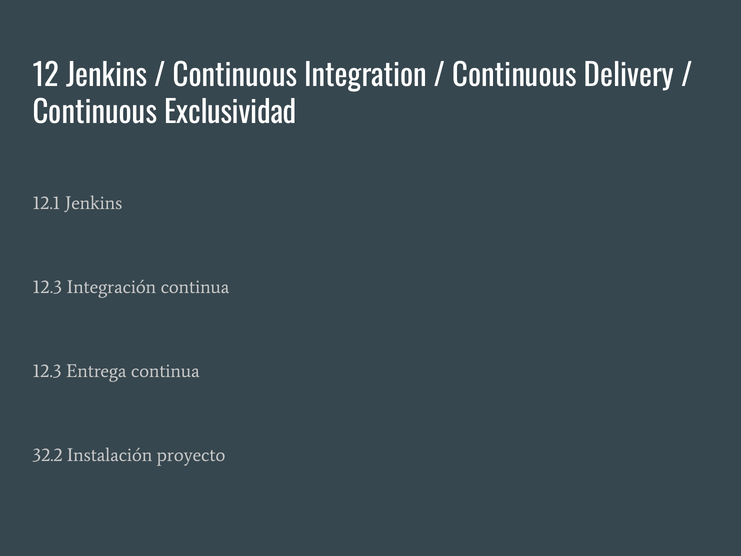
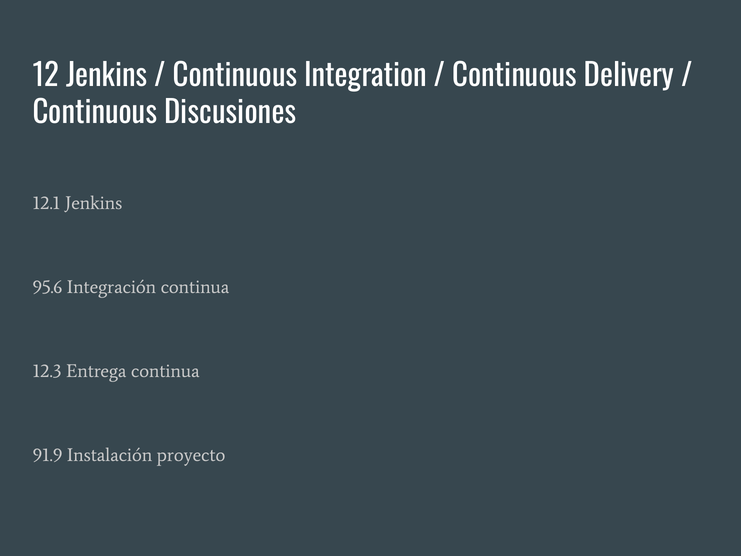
Exclusividad: Exclusividad -> Discusiones (230, 113)
12.3: 12.3 -> 95.6 (48, 287)
32.2: 32.2 -> 91.9 (47, 455)
